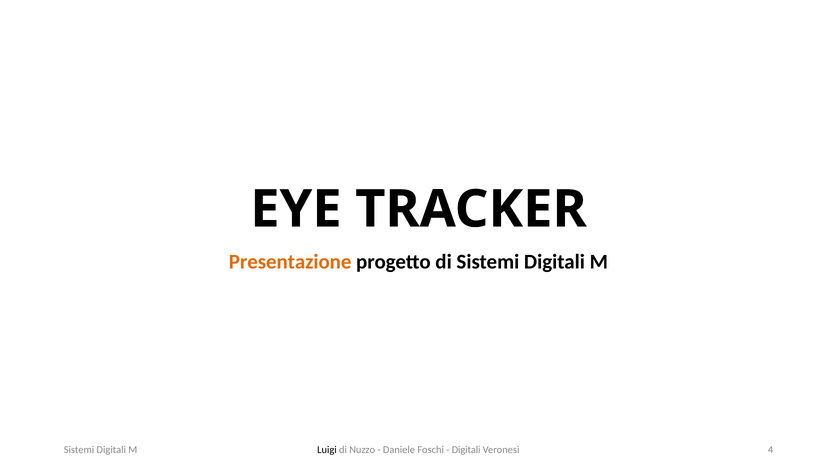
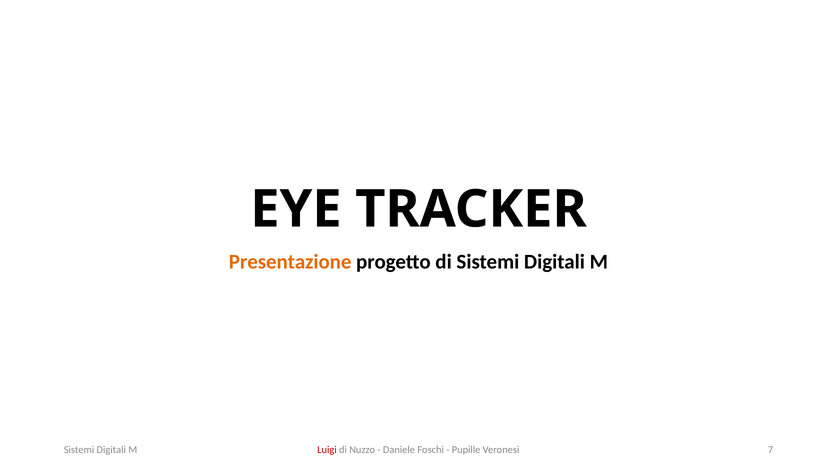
Luigi colour: black -> red (327, 450)
Digitali: Digitali -> Pupille (466, 450)
4: 4 -> 7 (771, 450)
